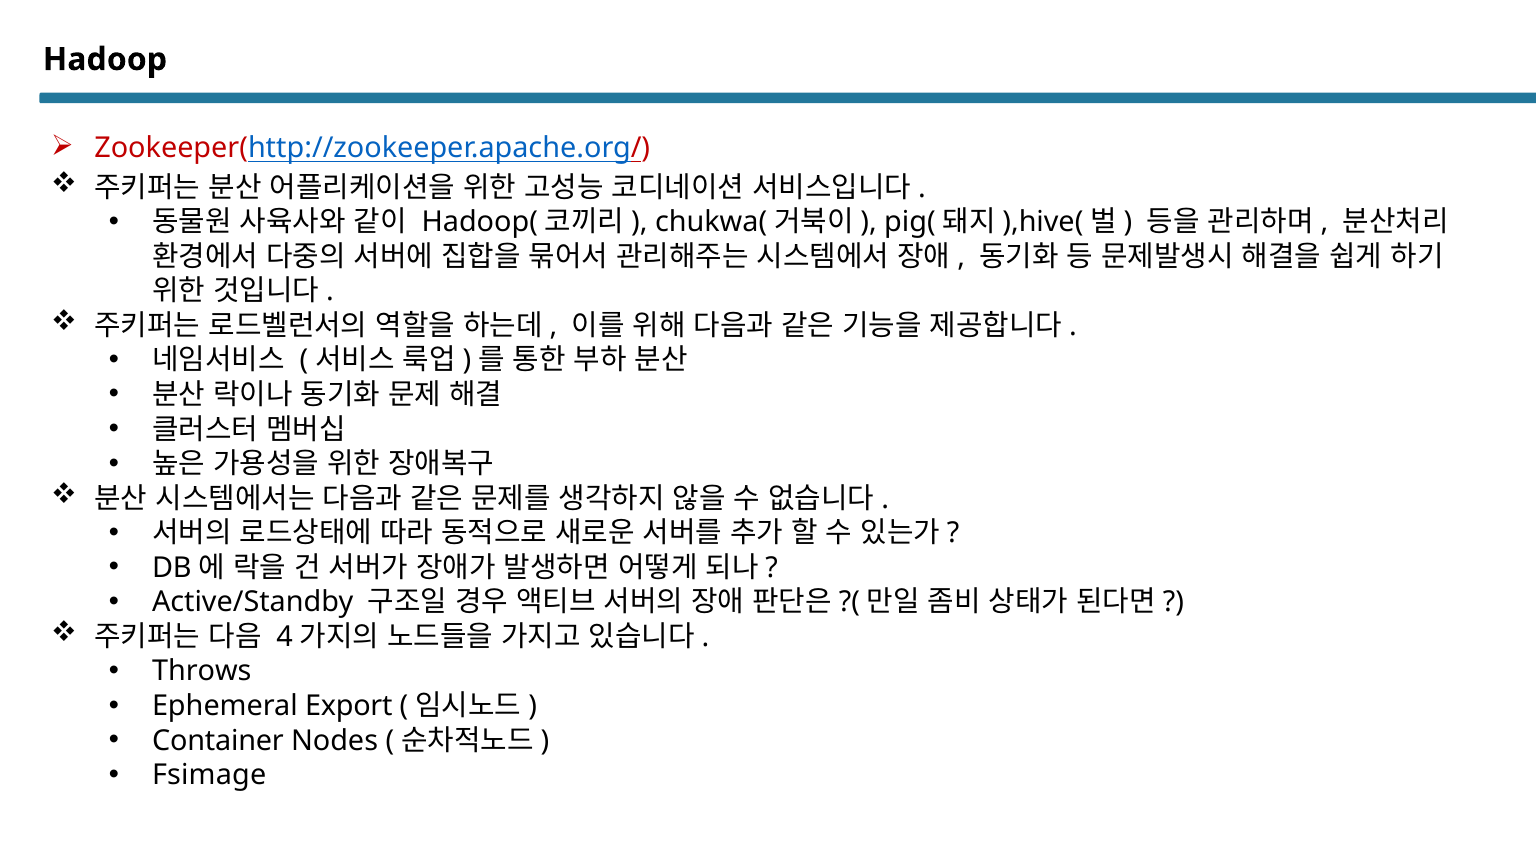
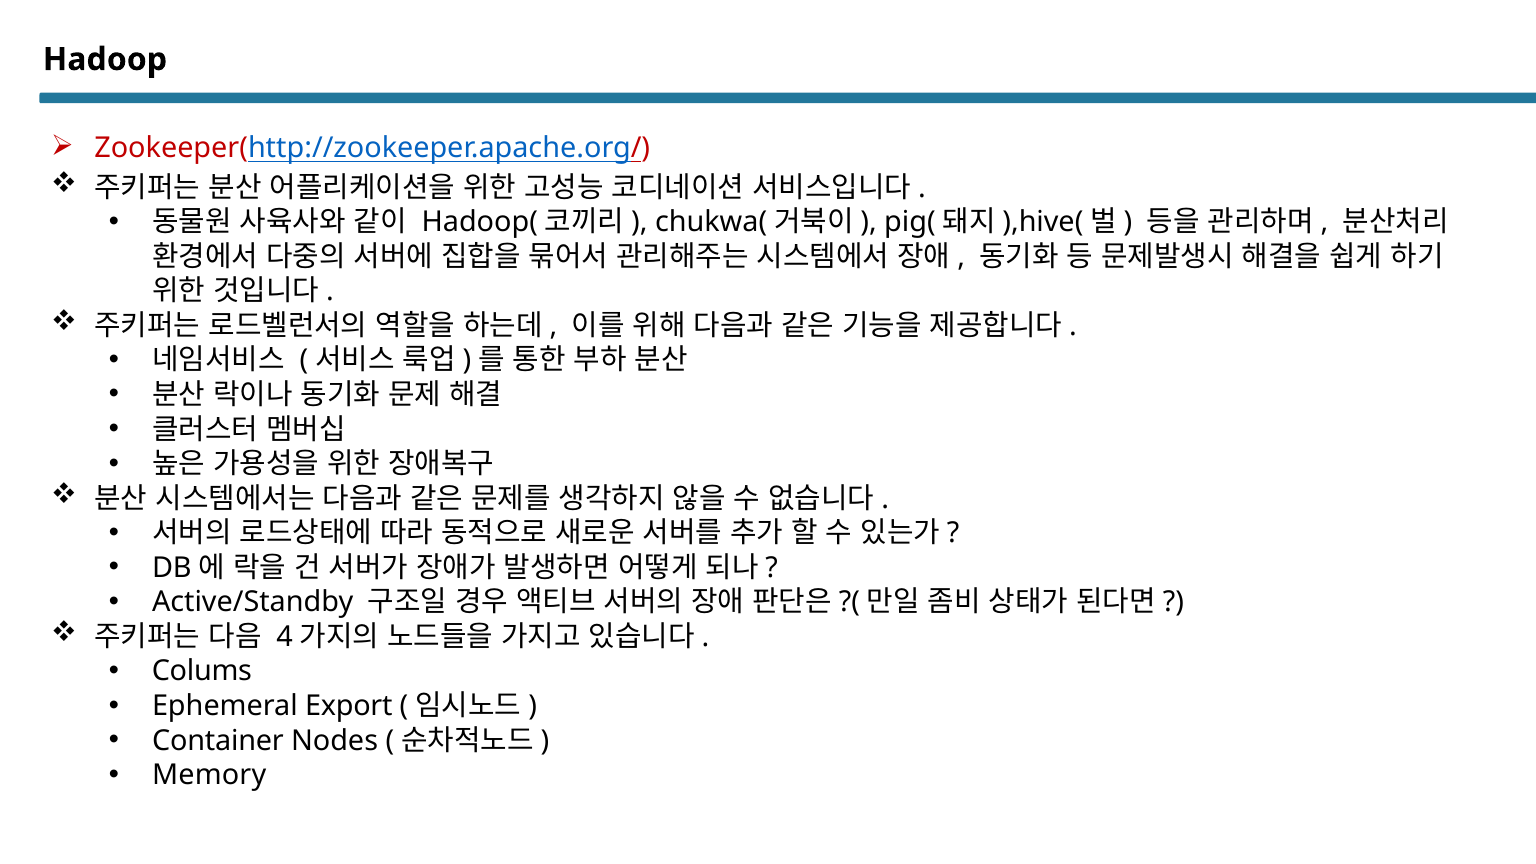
Throws: Throws -> Colums (202, 671)
Fsimage: Fsimage -> Memory (209, 775)
